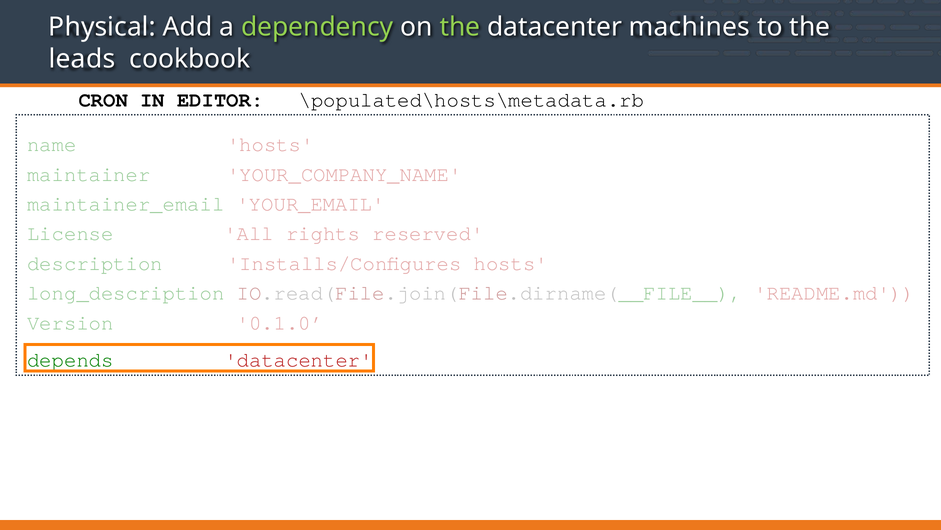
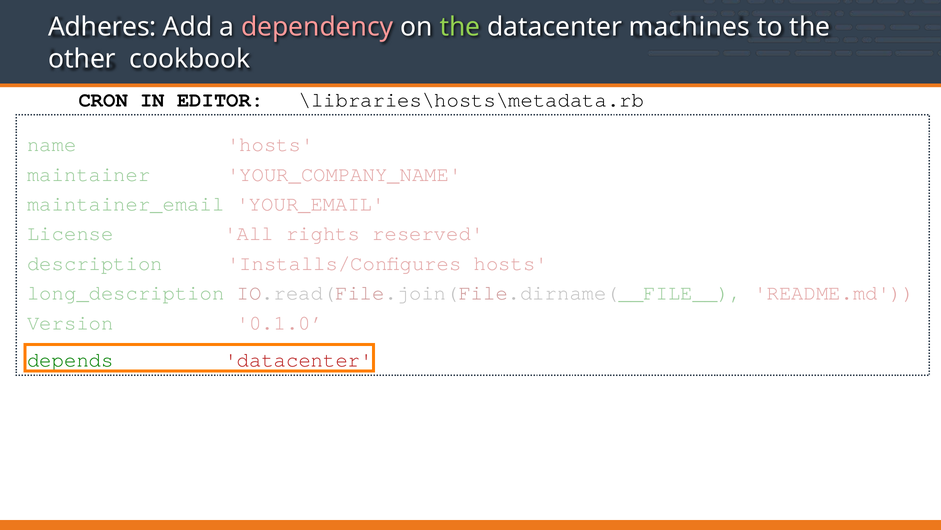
Physical: Physical -> Adheres (102, 27)
dependency colour: light green -> pink (317, 27)
leads: leads -> other (82, 59)
\populated\hosts\metadata.rb: \populated\hosts\metadata.rb -> \libraries\hosts\metadata.rb (471, 100)
